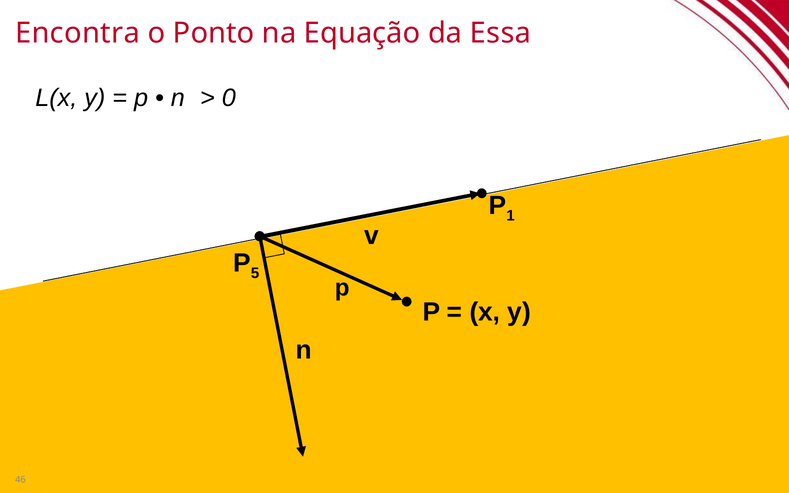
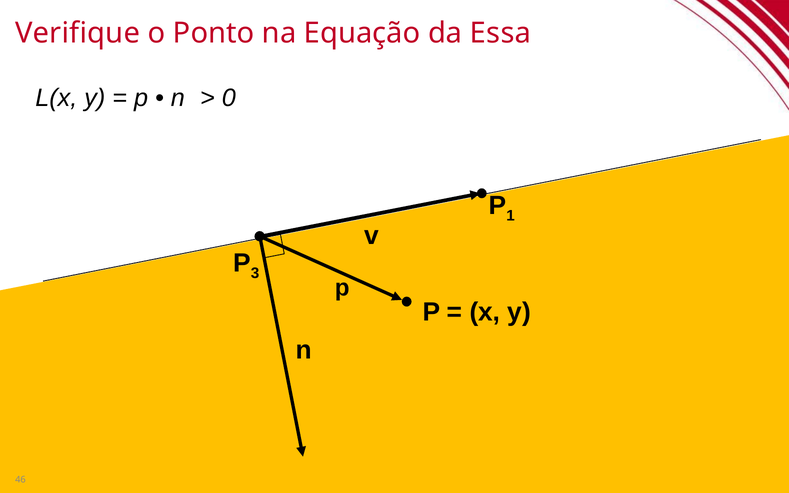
Encontra: Encontra -> Verifique (78, 33)
5: 5 -> 3 (255, 273)
